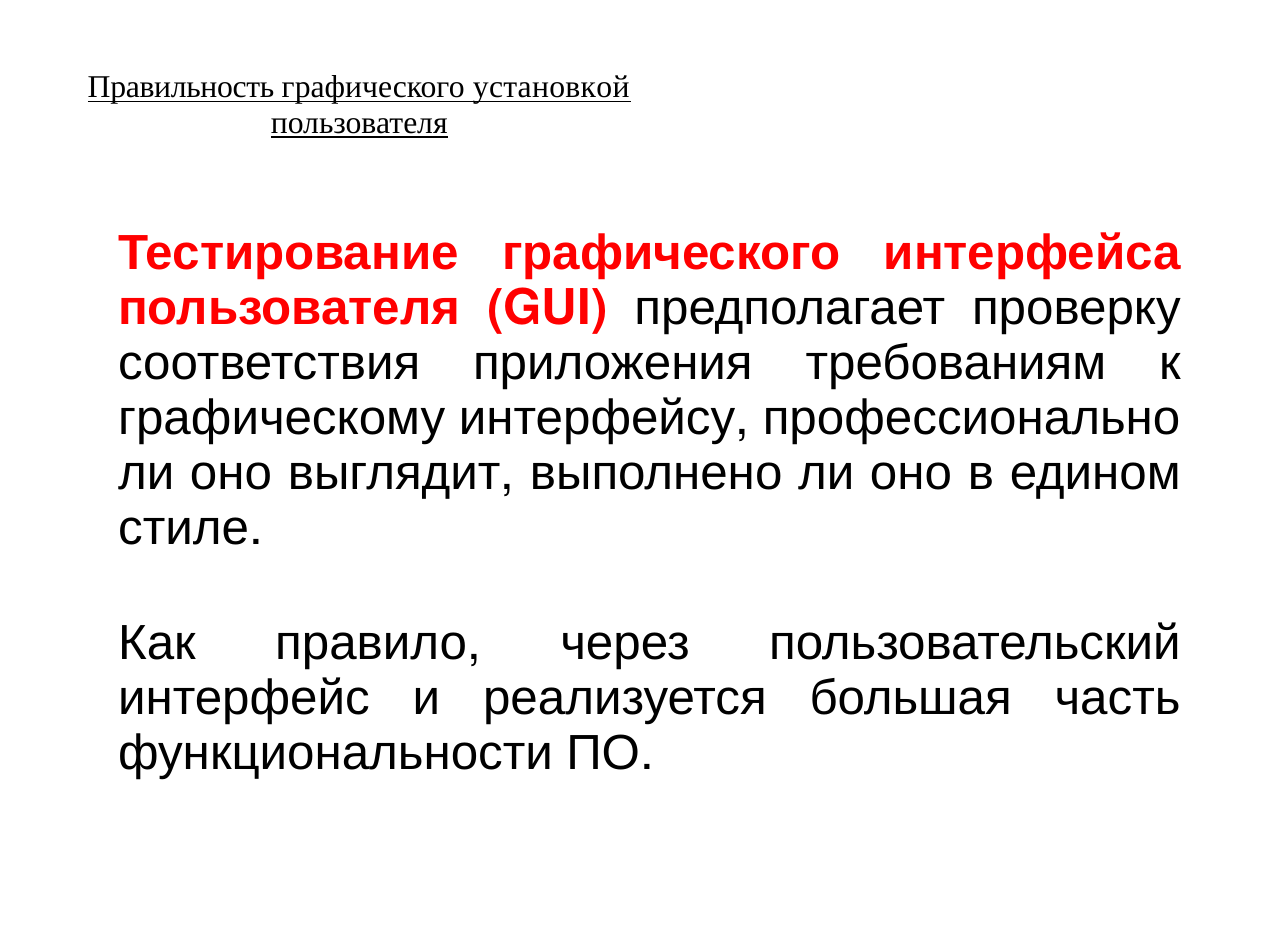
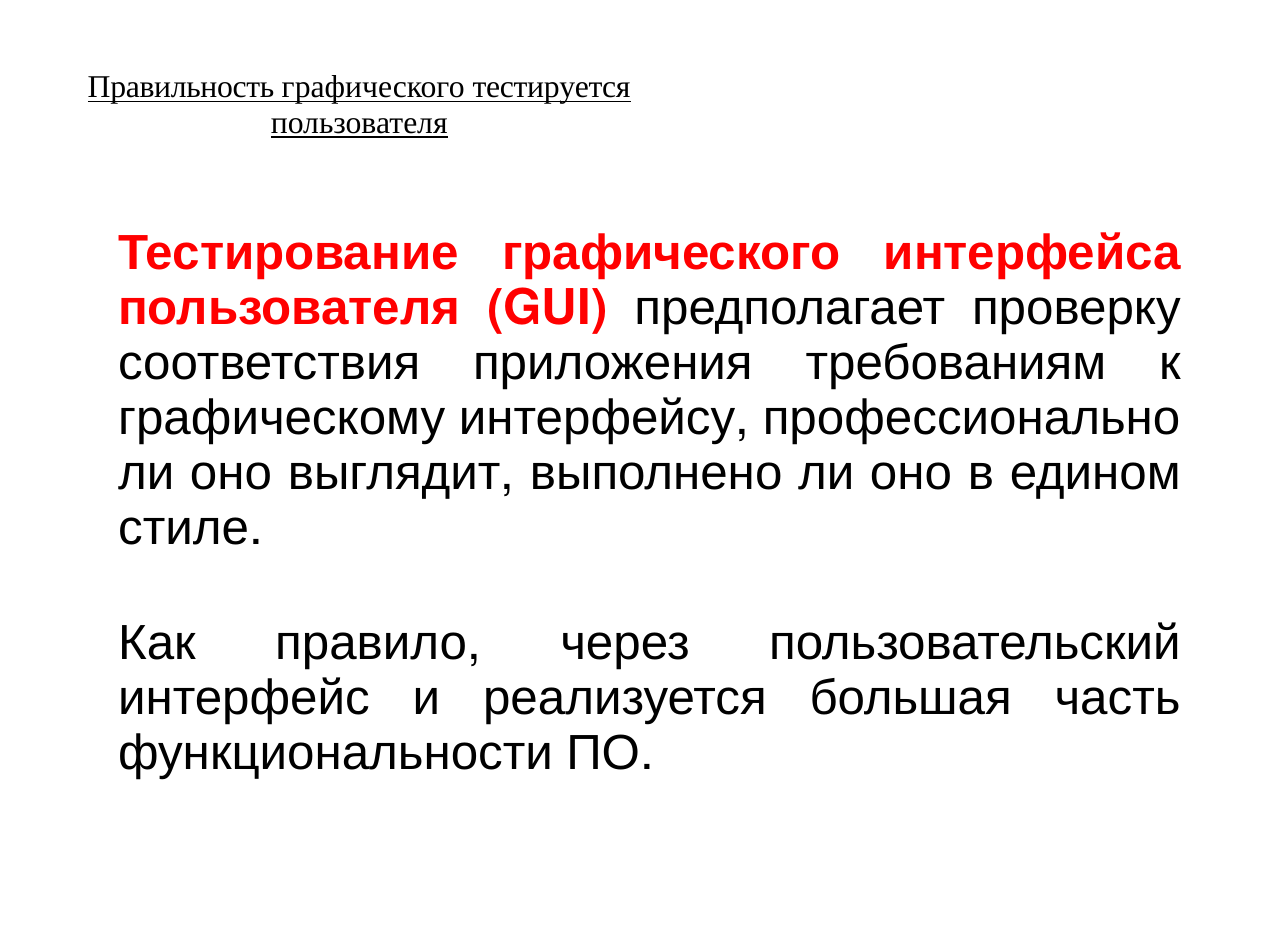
установкой: установкой -> тестируется (552, 87)
